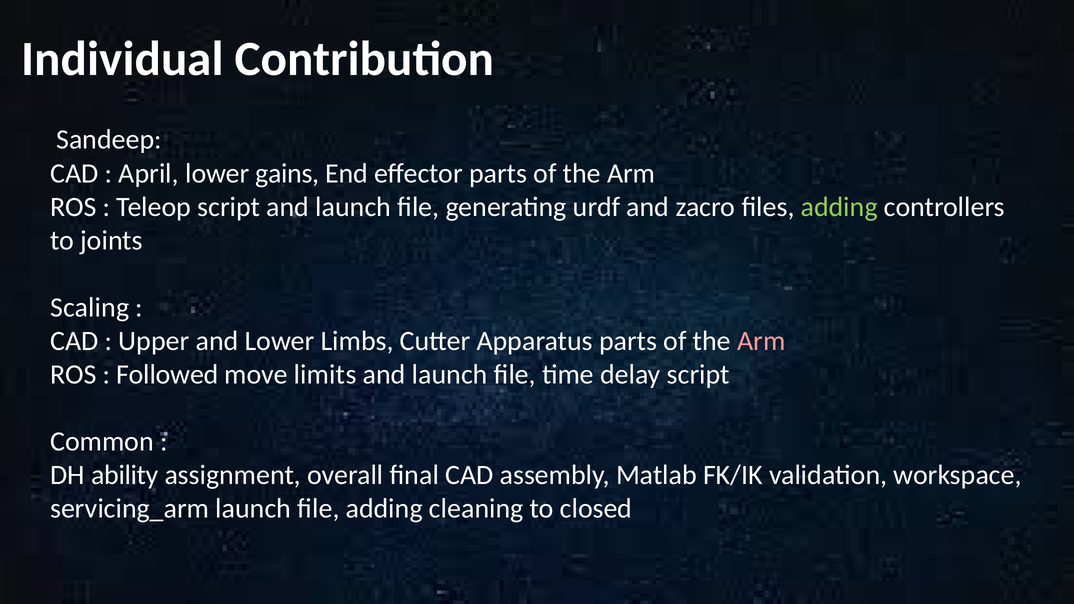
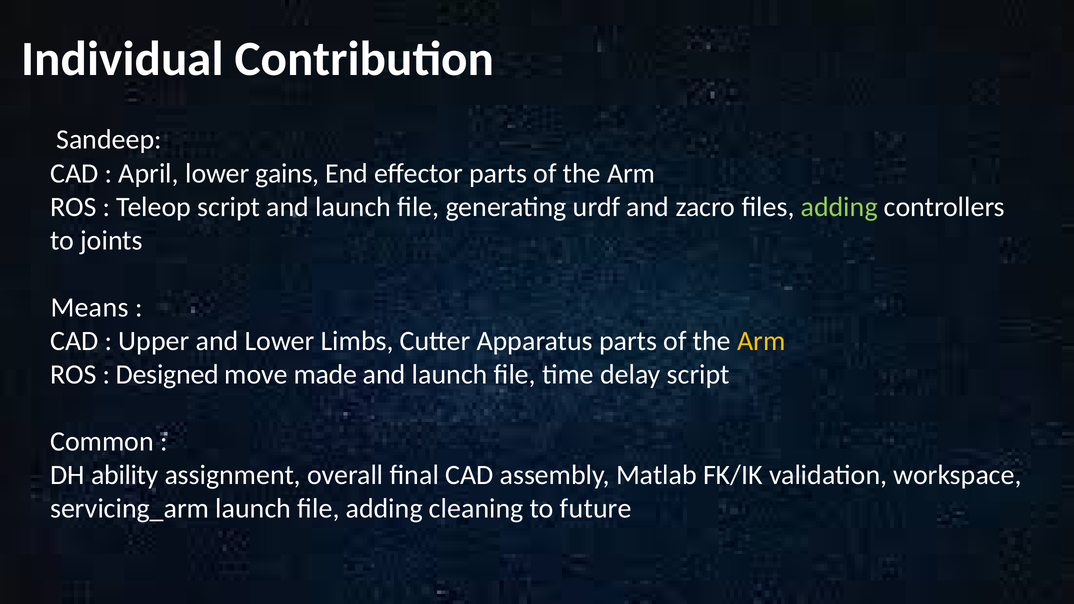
Scaling: Scaling -> Means (90, 308)
Arm colour: pink -> yellow (761, 341)
Followed: Followed -> Designed (167, 375)
limits: limits -> made (325, 375)
closed: closed -> future (596, 509)
